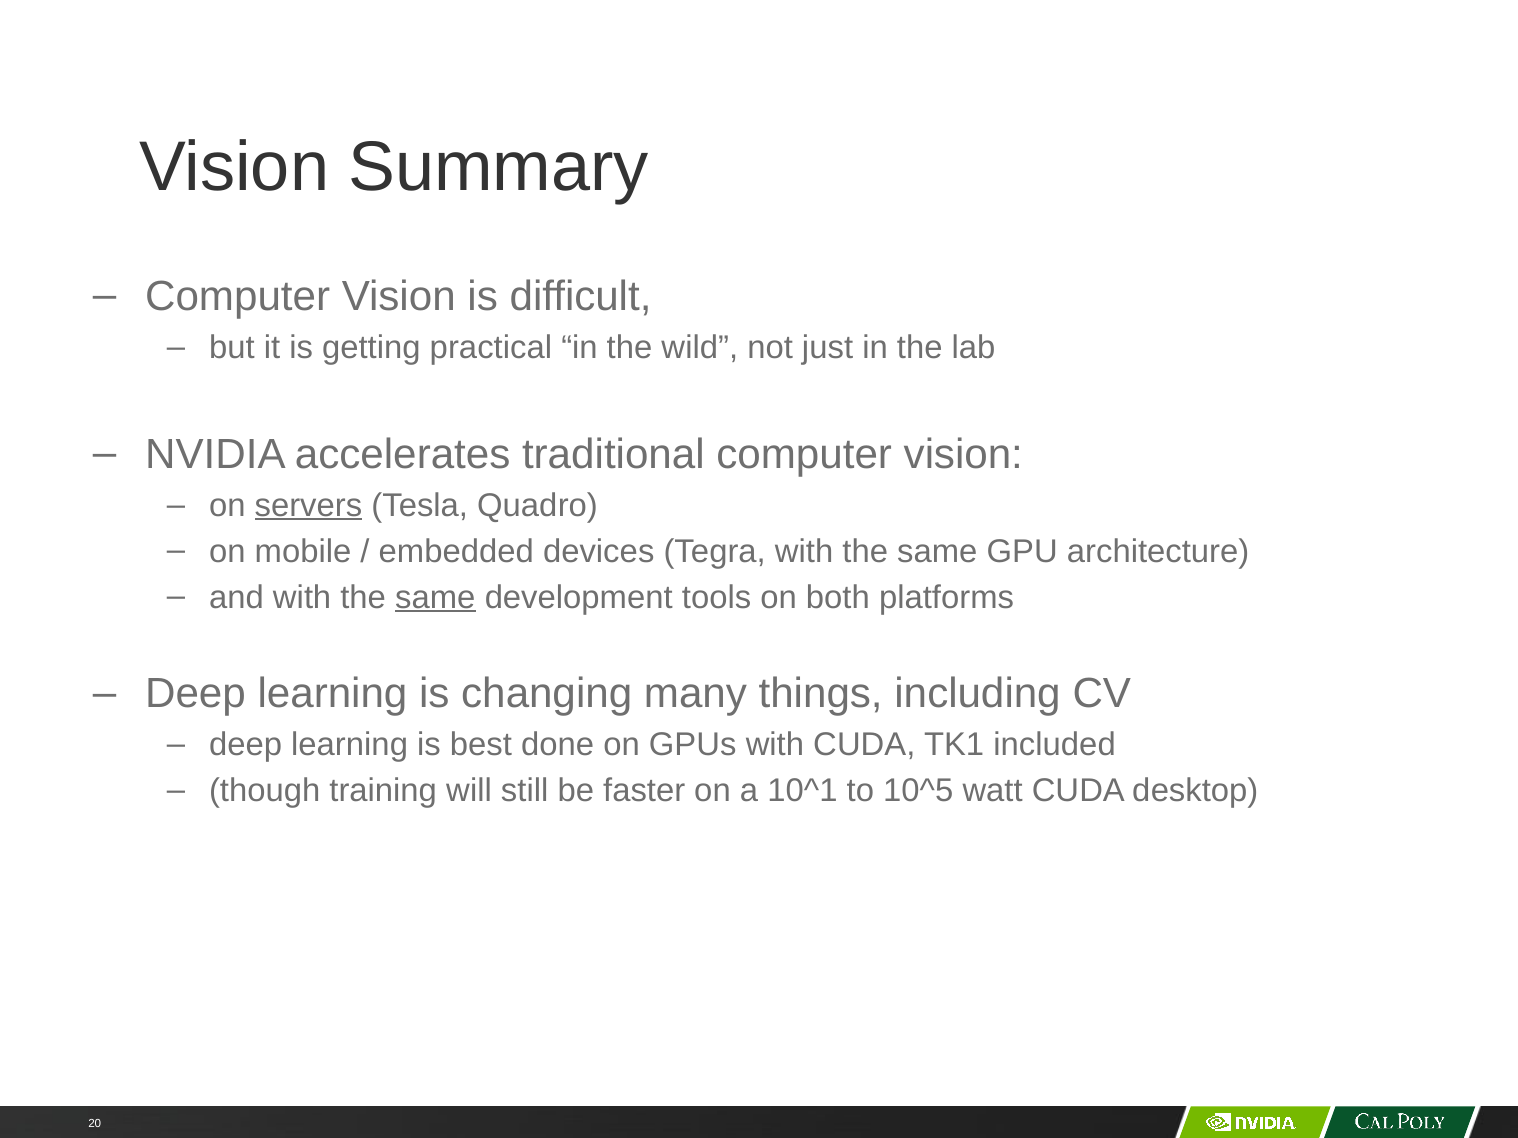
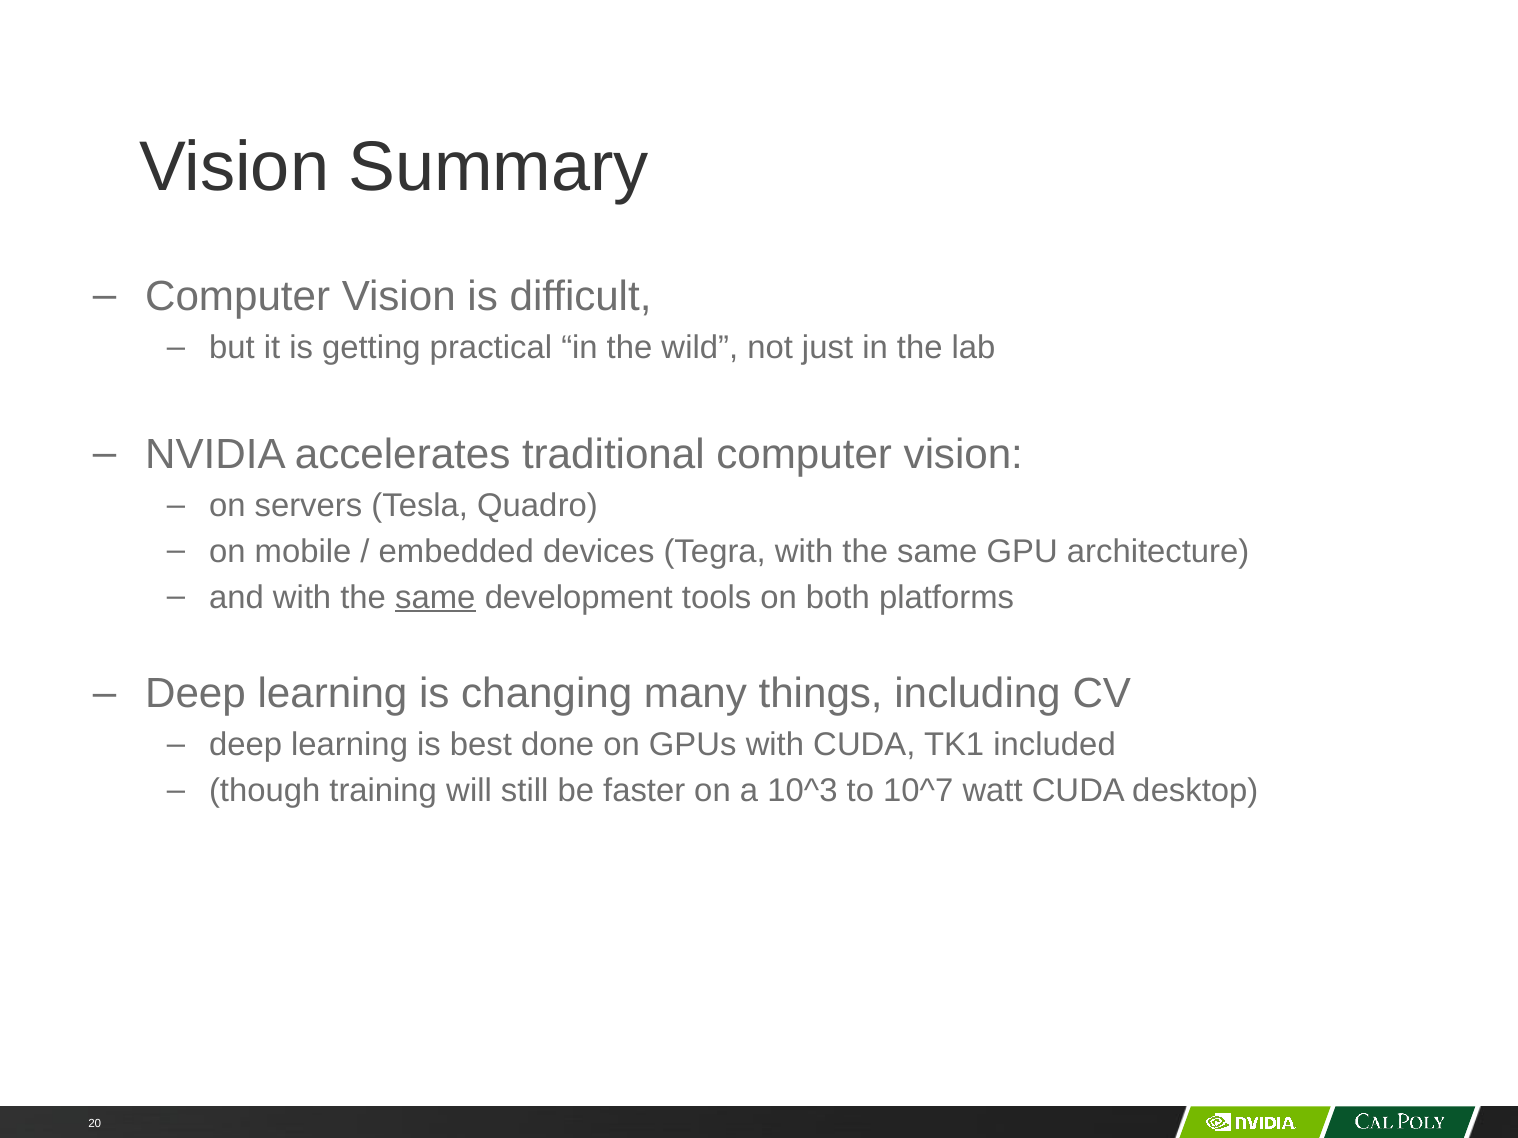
servers underline: present -> none (308, 506)
10^1: 10^1 -> 10^3 (803, 791)
10^5: 10^5 -> 10^7 (918, 791)
